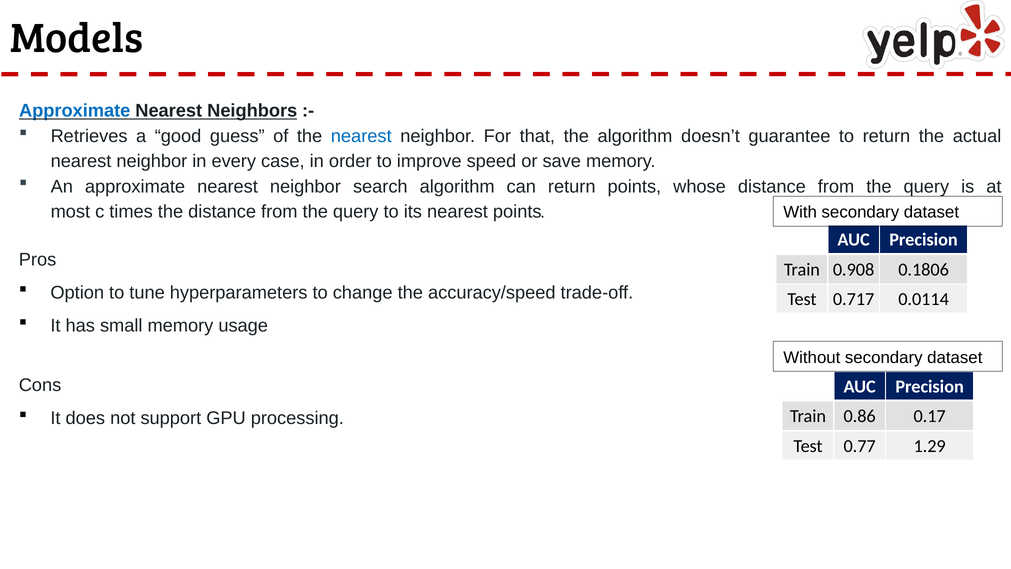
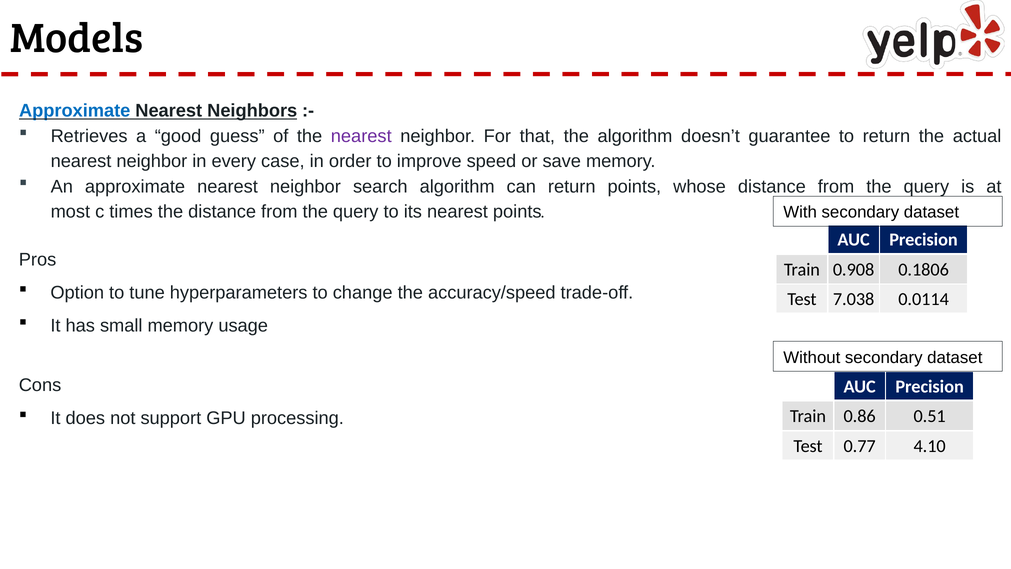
nearest colour: blue -> purple (361, 136)
0.717: 0.717 -> 7.038 (854, 299)
0.17: 0.17 -> 0.51 (930, 416)
1.29: 1.29 -> 4.10 (930, 446)
